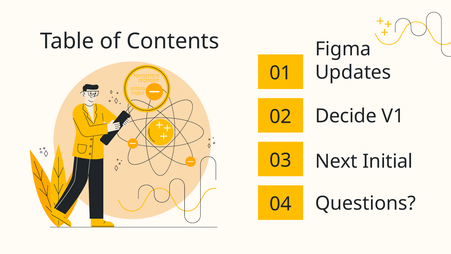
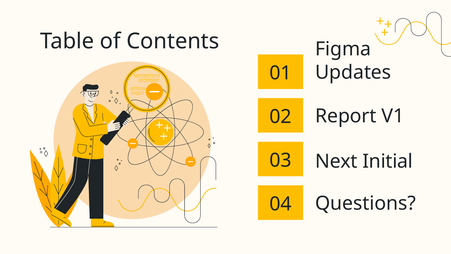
Decide: Decide -> Report (346, 116)
